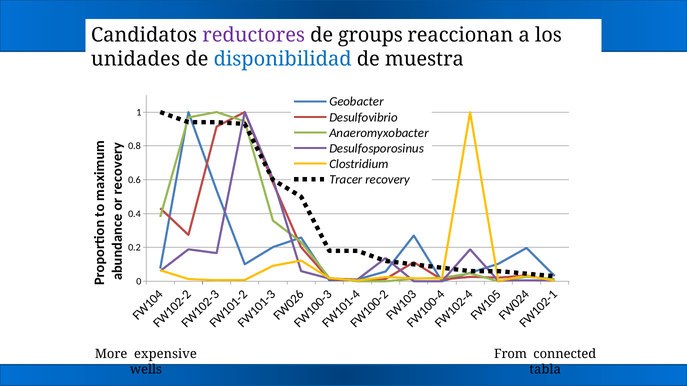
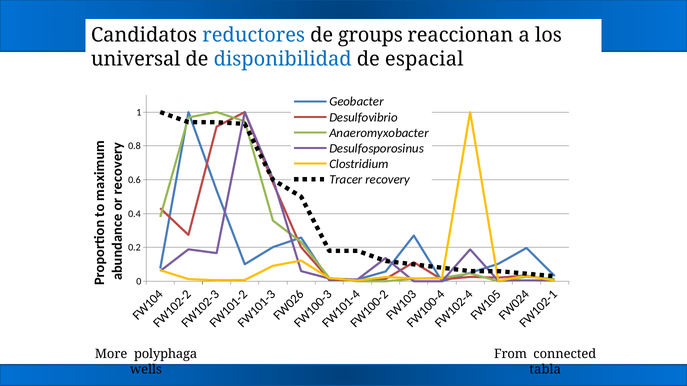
reductores colour: purple -> blue (254, 35)
unidades: unidades -> universal (136, 59)
muestra: muestra -> espacial (424, 59)
expensive: expensive -> polyphaga (166, 355)
